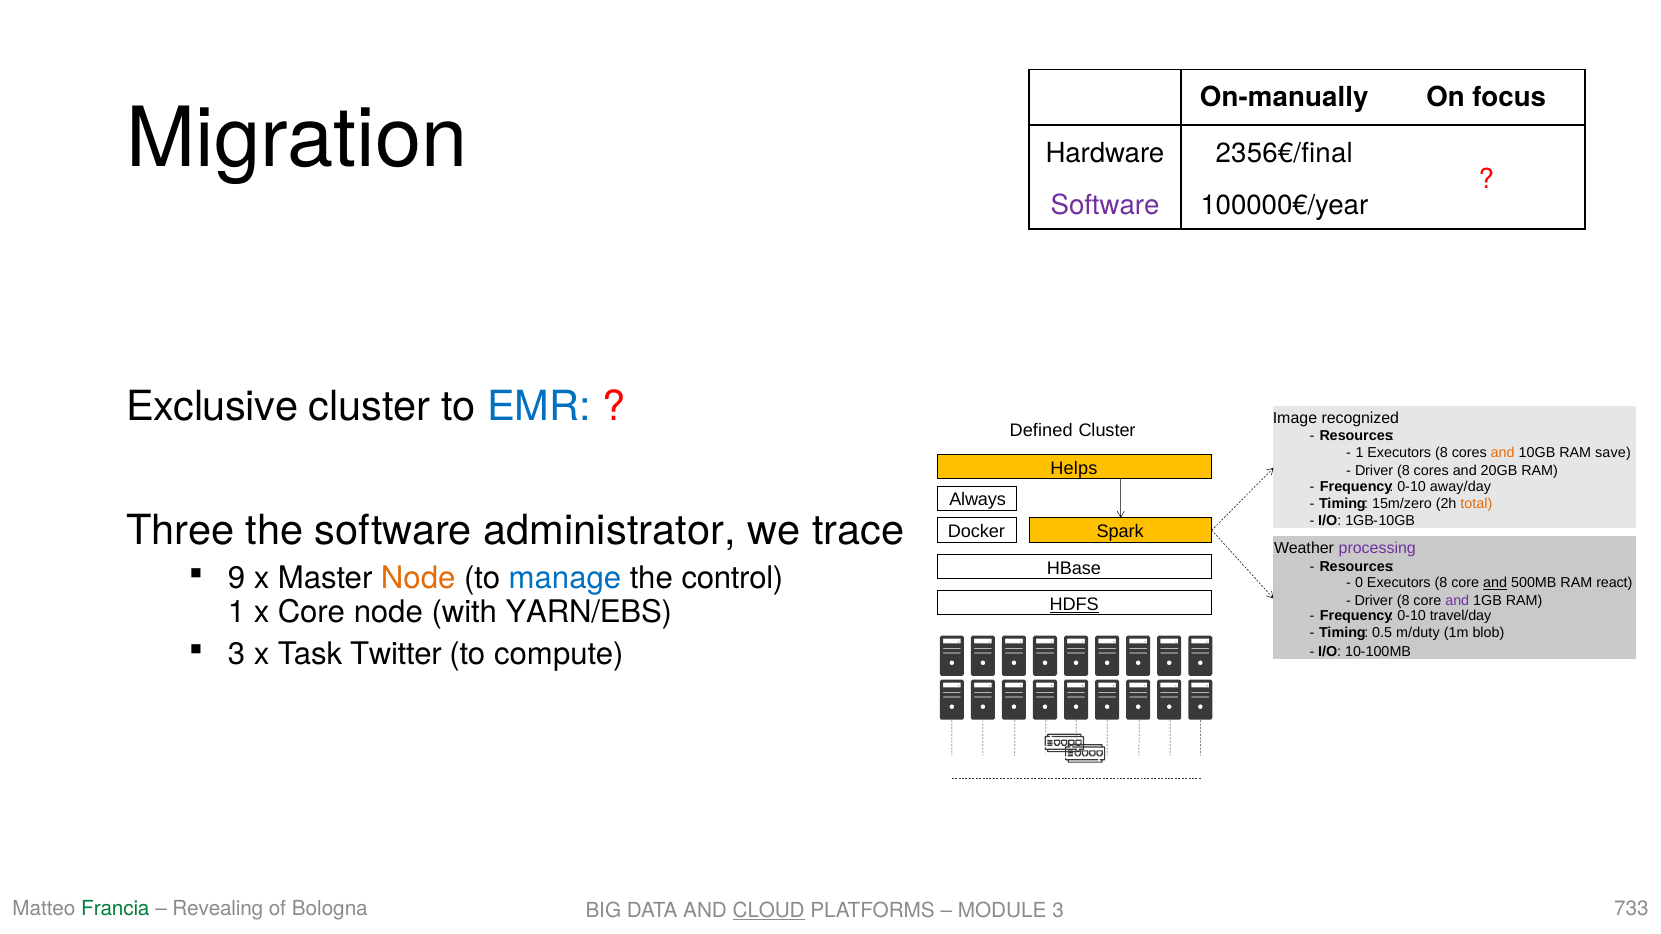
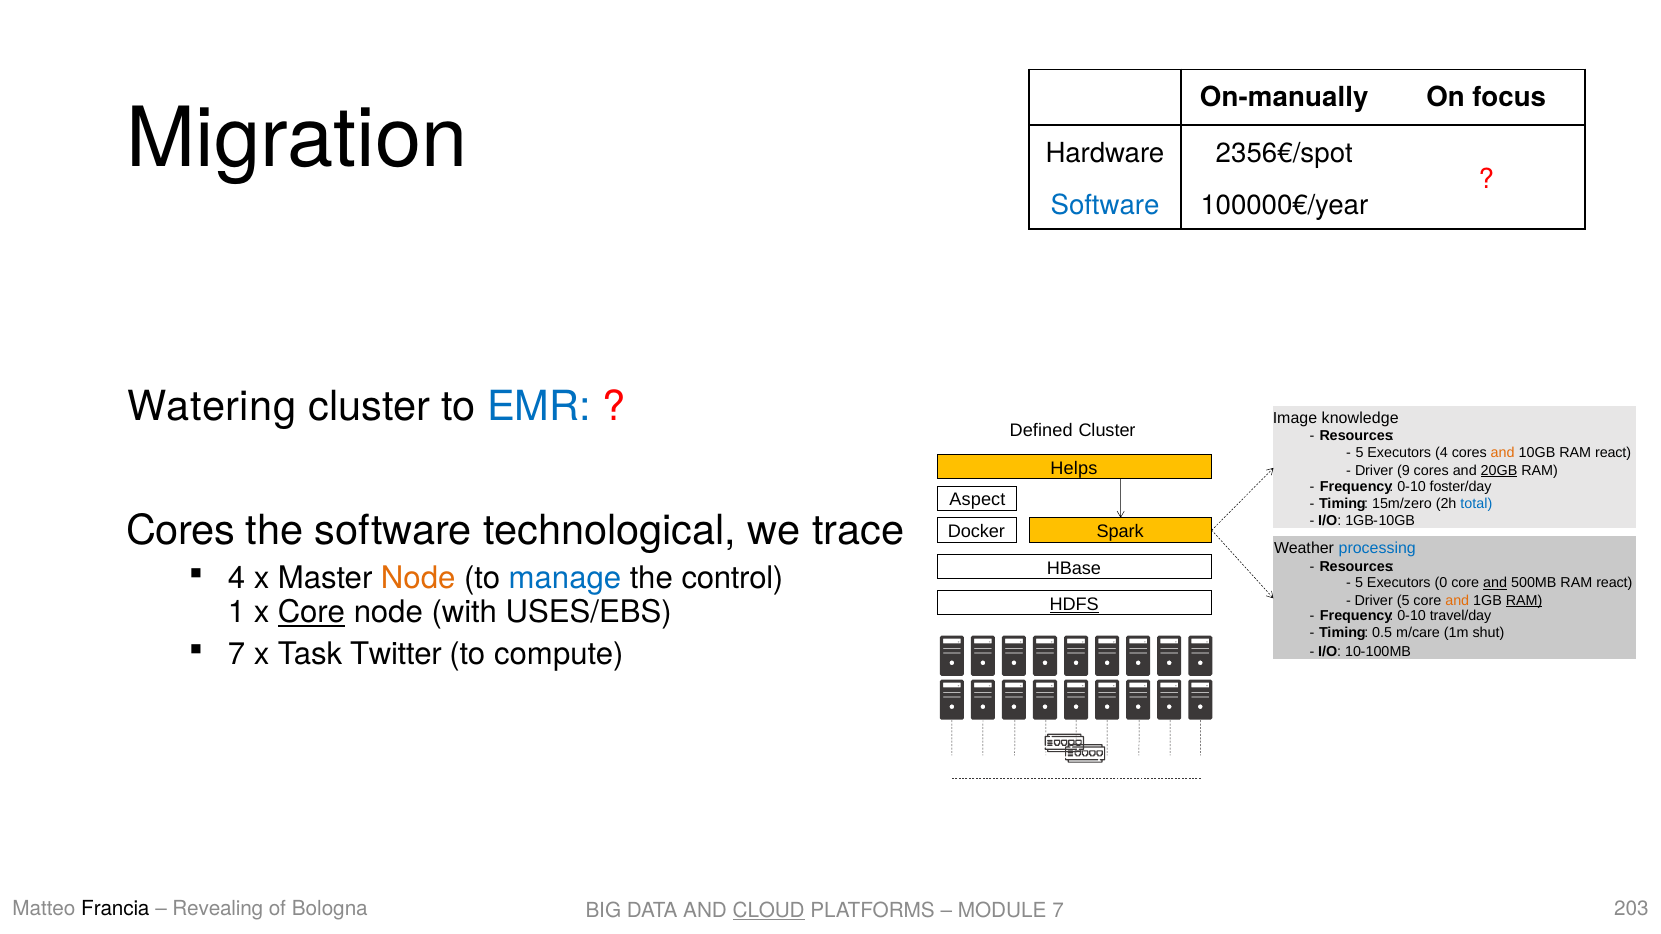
2356€/final: 2356€/final -> 2356€/spot (1284, 154)
Software colour: purple -> blue (1105, 206)
Exclusive: Exclusive -> Watering (212, 407)
recognized: recognized -> knowledge (1360, 418)
1: 1 -> 5 (1360, 453)
8: 8 -> 4 (1441, 453)
10GB RAM save: save -> react (1613, 453)
8: 8 -> 9 (1404, 470)
20GB underline: none -> present (1499, 470)
away/day: away/day -> foster/day (1461, 487)
Always: Always -> Aspect (977, 499)
total colour: orange -> blue (1476, 504)
Three: Three -> Cores (181, 531)
administrator: administrator -> technological (610, 531)
processing colour: purple -> blue (1377, 549)
9: 9 -> 4 (237, 579)
0: 0 -> 5 (1359, 583)
8: 8 -> 0 (1441, 583)
8: 8 -> 5 (1403, 601)
and colour: purple -> orange (1457, 601)
RAM underline: none -> present (1524, 601)
Core underline: none -> present (311, 612)
YARN/EBS: YARN/EBS -> USES/EBS (589, 612)
m/duty: m/duty -> m/care (1418, 633)
blob: blob -> shut (1488, 633)
3: 3 -> 7 (237, 655)
Francia colour: green -> black (115, 908)
733: 733 -> 203 (1631, 908)
3: 3 -> 7 (1058, 911)
